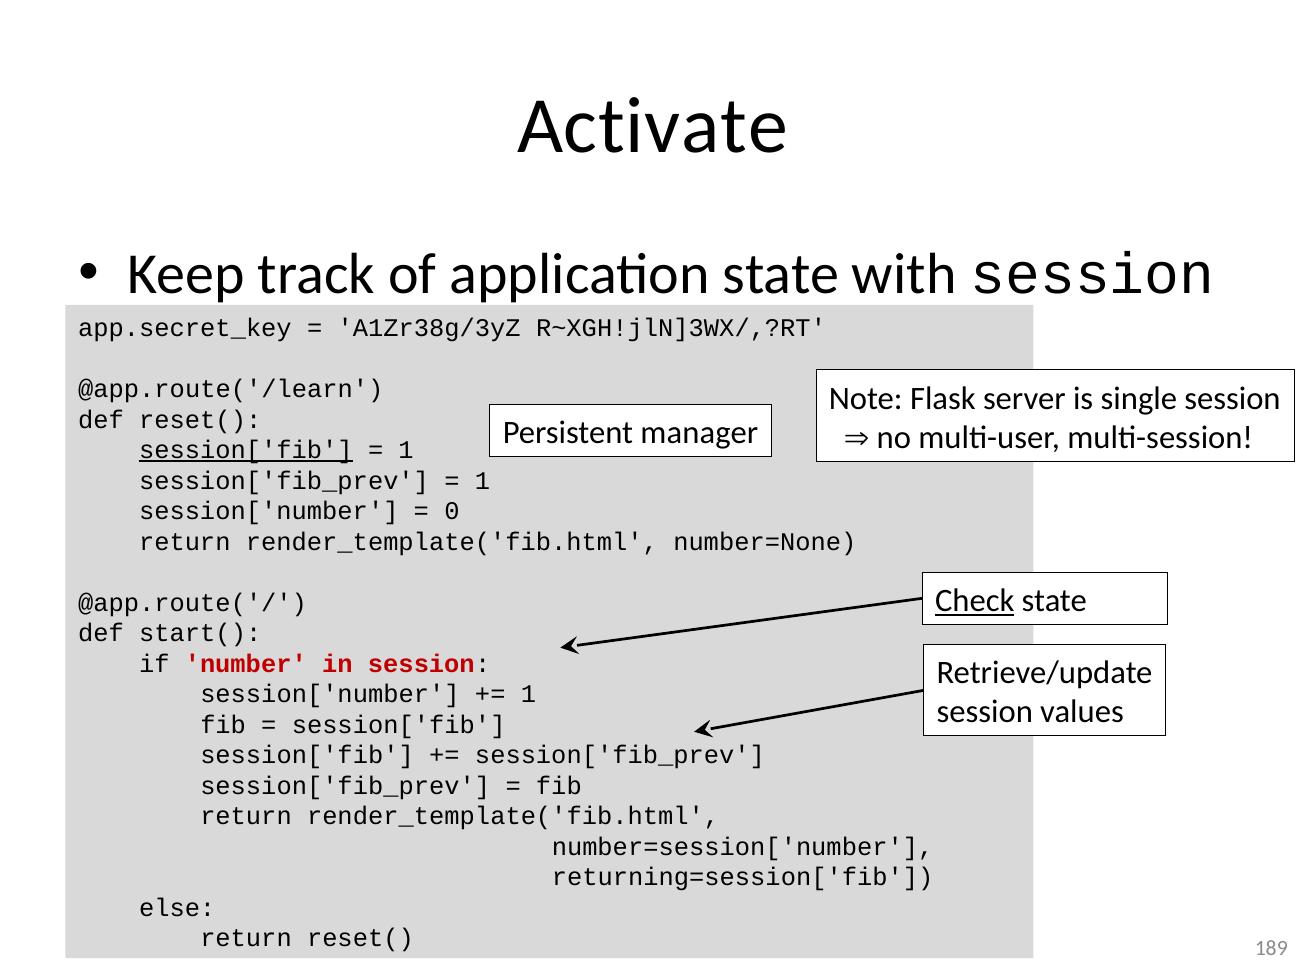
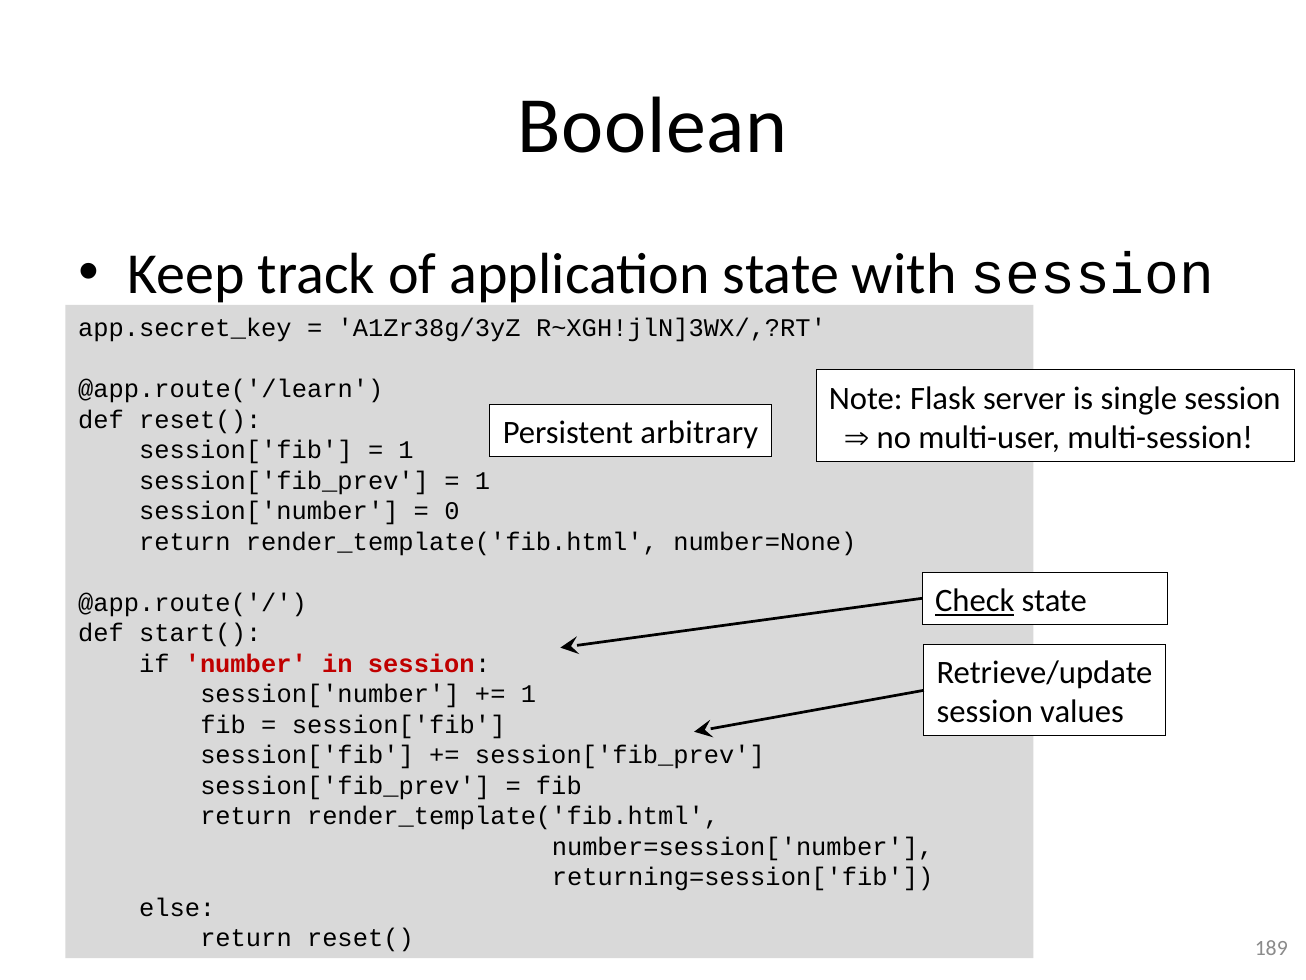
Activate: Activate -> Boolean (652, 126)
manager: manager -> arbitrary (699, 433)
session['fib underline: present -> none (246, 450)
